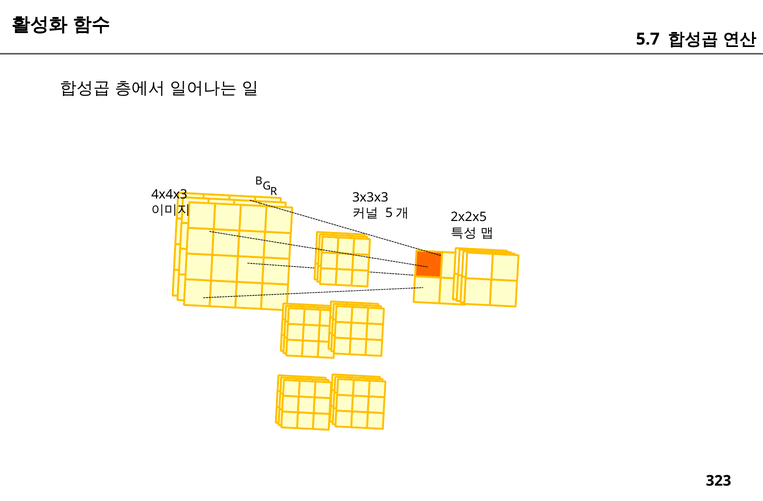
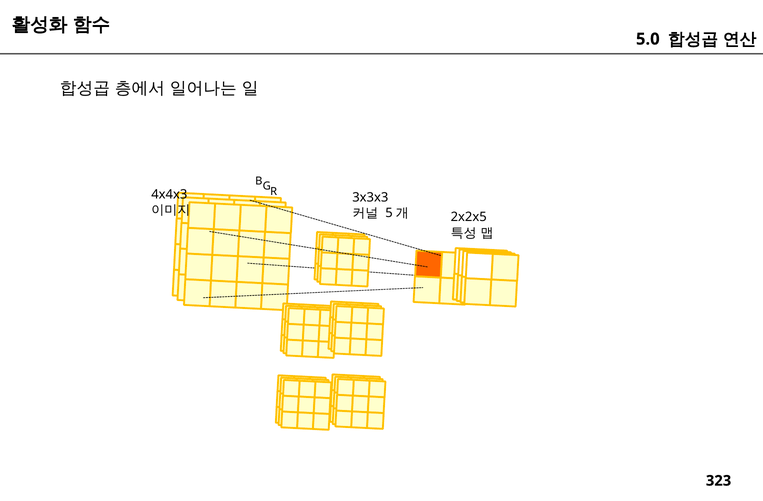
5.7: 5.7 -> 5.0 (648, 39)
